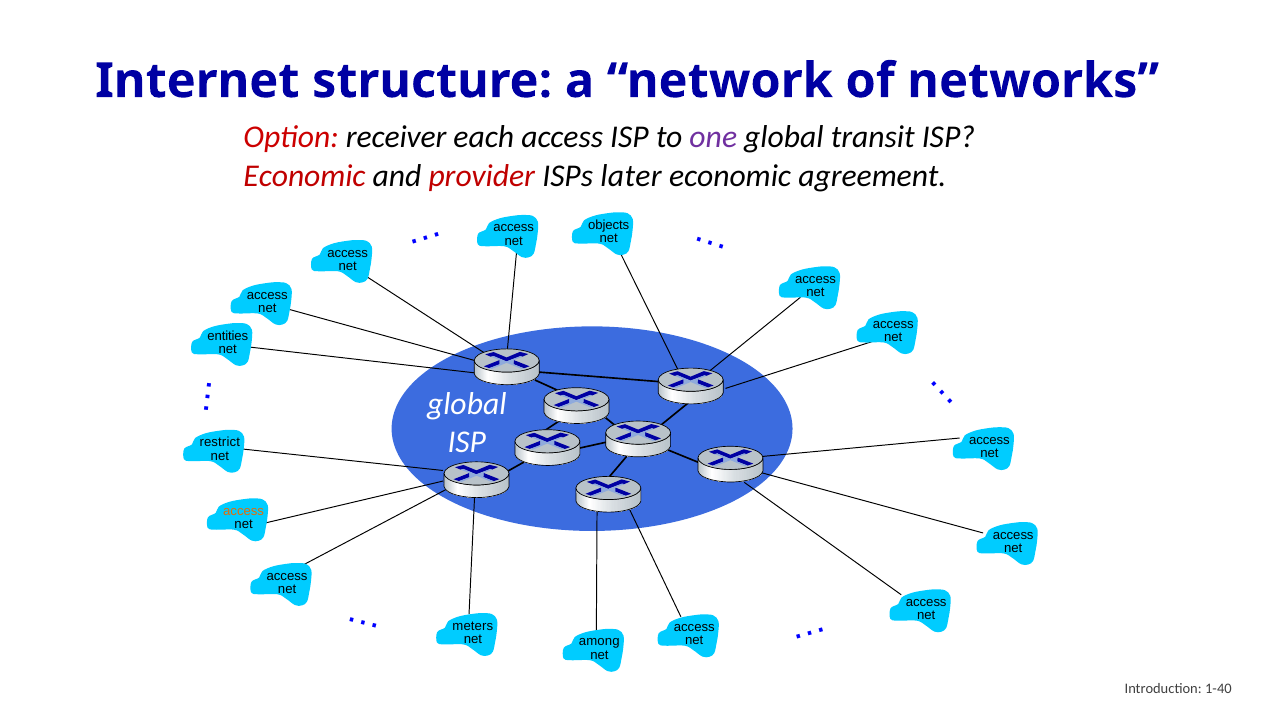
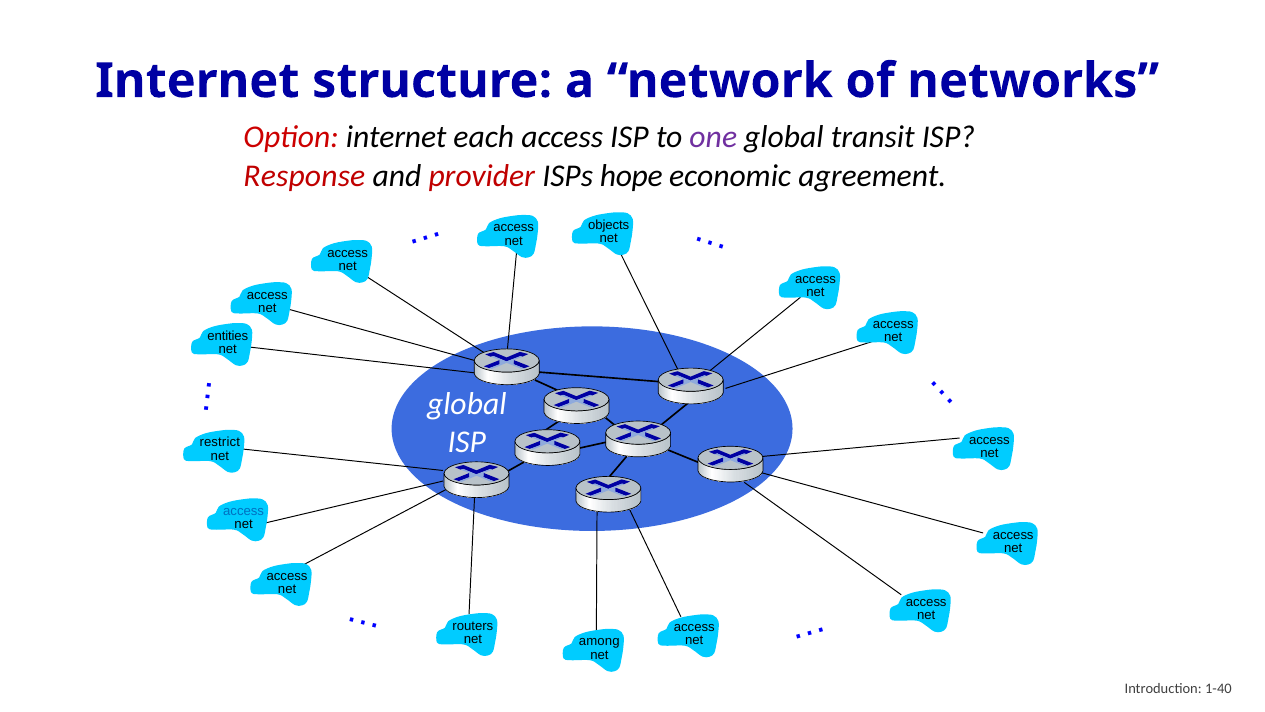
Option receiver: receiver -> internet (396, 137)
Economic: Economic -> Response (304, 176)
later: later -> hope (631, 176)
access colour: orange -> blue (244, 511)
meters: meters -> routers (473, 625)
